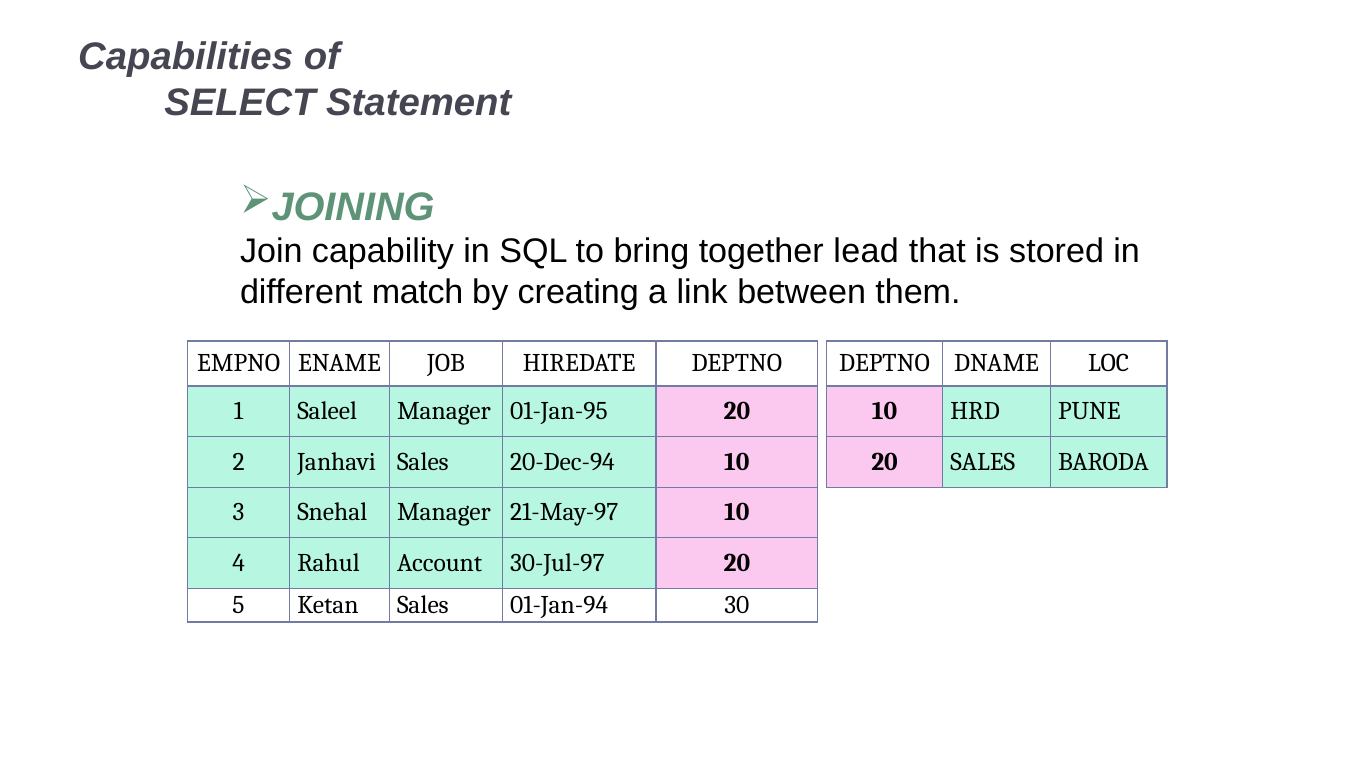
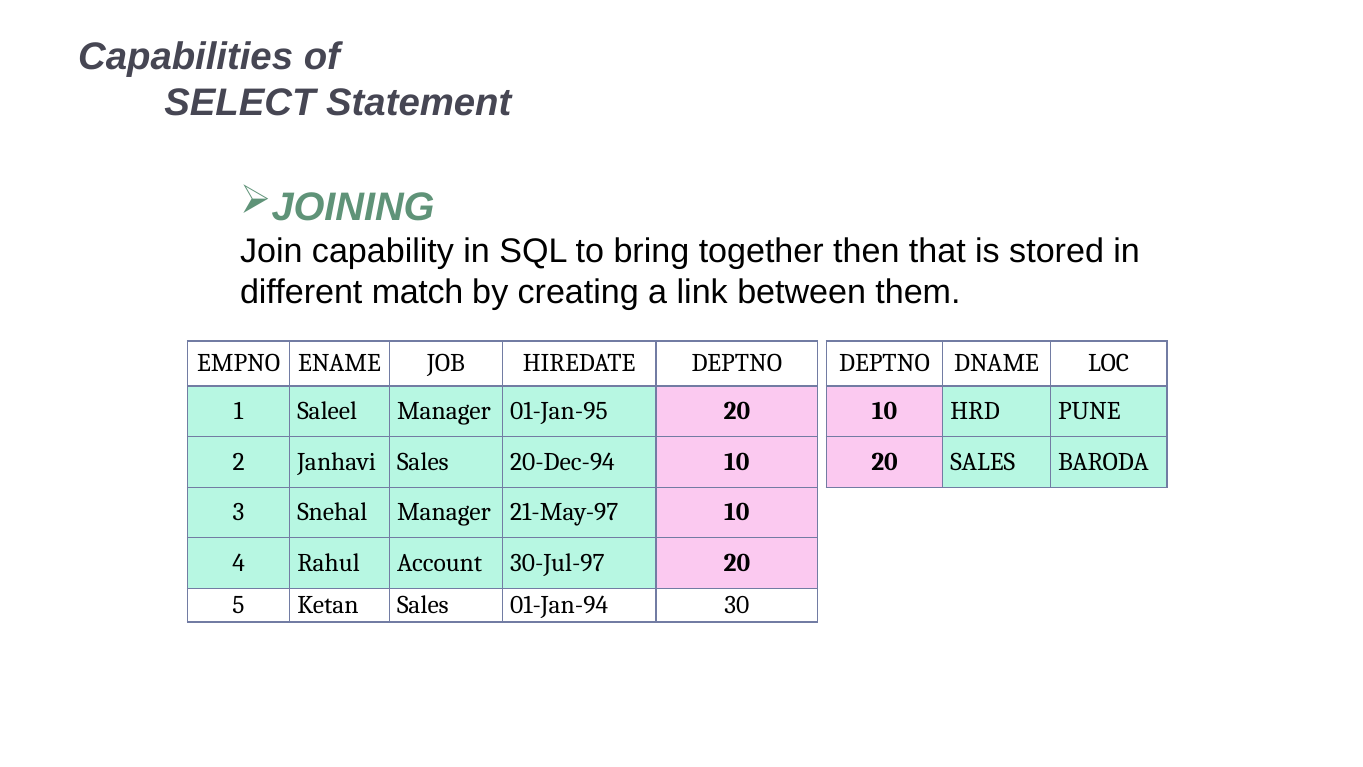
lead: lead -> then (866, 251)
